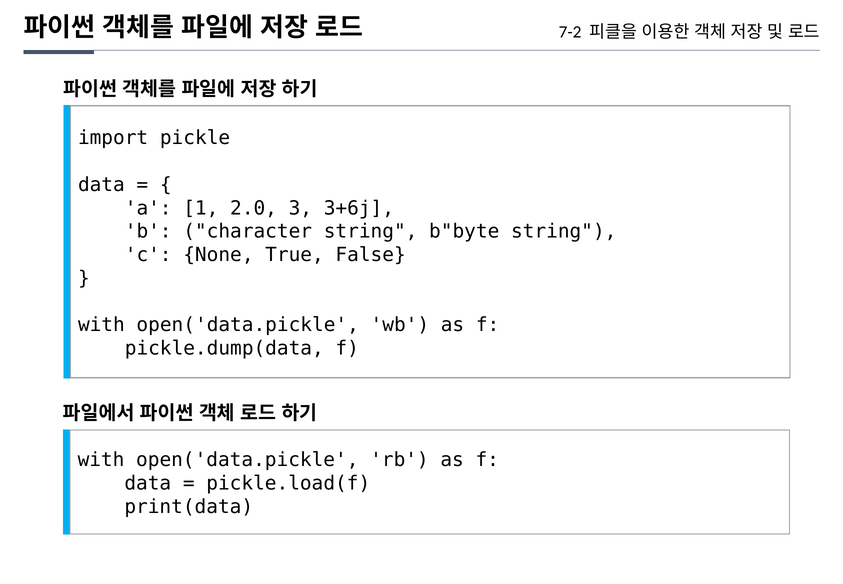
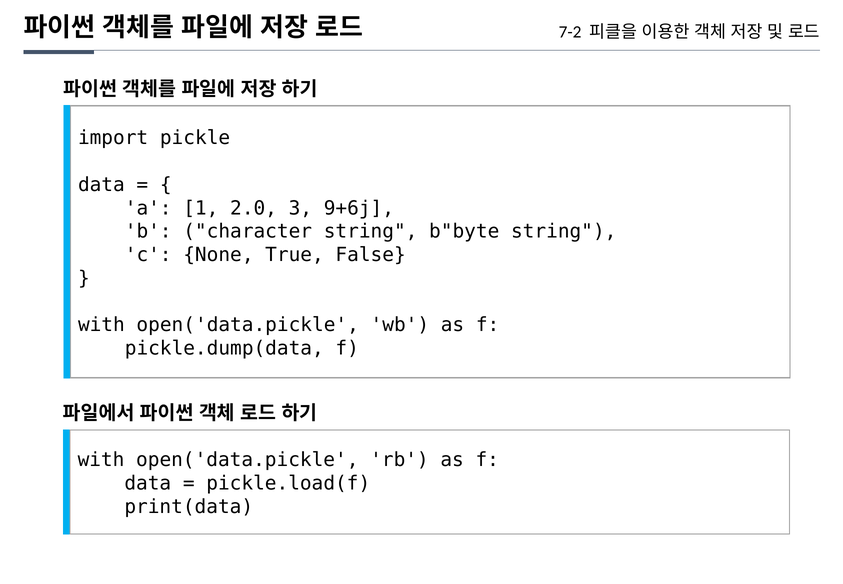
3+6j: 3+6j -> 9+6j (359, 208)
